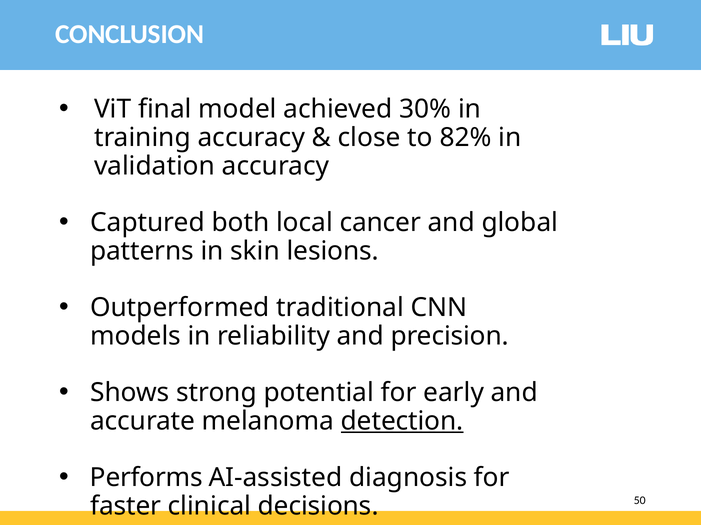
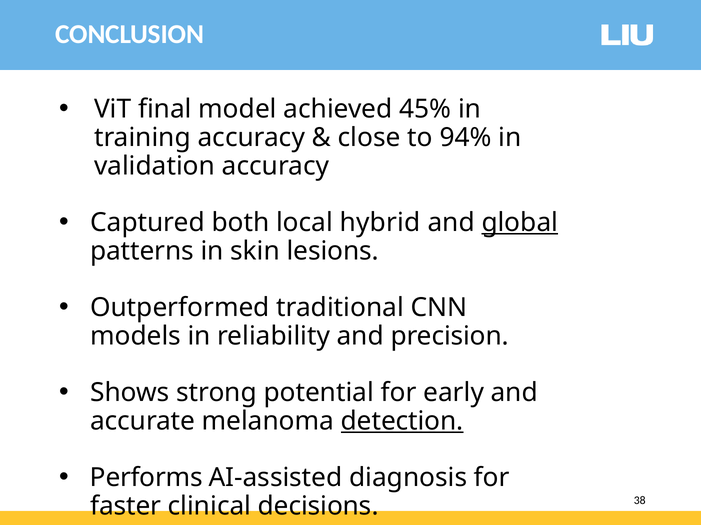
30%: 30% -> 45% (425, 109)
82%: 82% -> 94% (466, 138)
cancer: cancer -> hybrid (380, 223)
global underline: none -> present (520, 223)
50: 50 -> 38 (640, 501)
